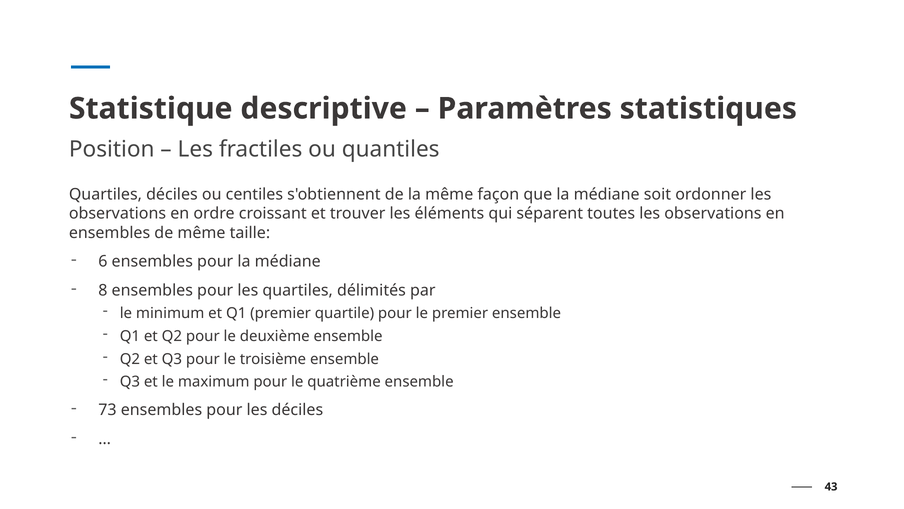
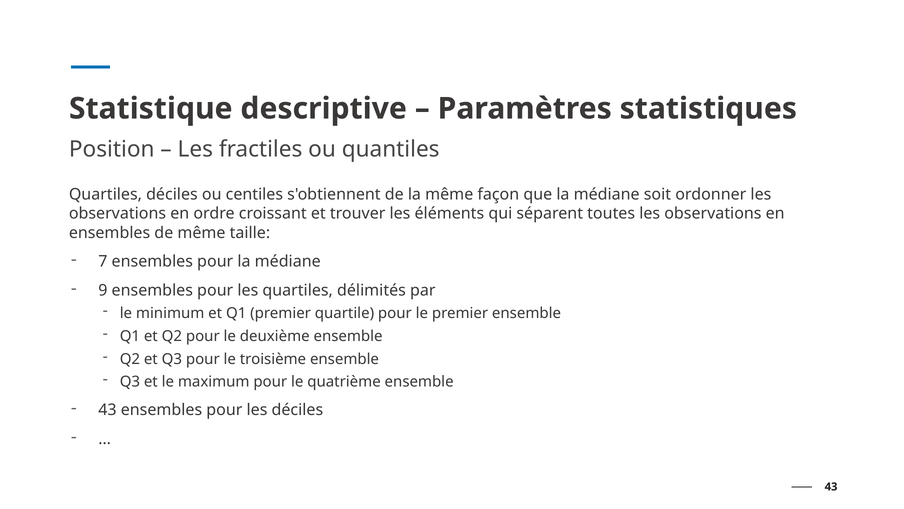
6: 6 -> 7 (103, 261)
8: 8 -> 9 (103, 290)
73: 73 -> 43 (107, 410)
